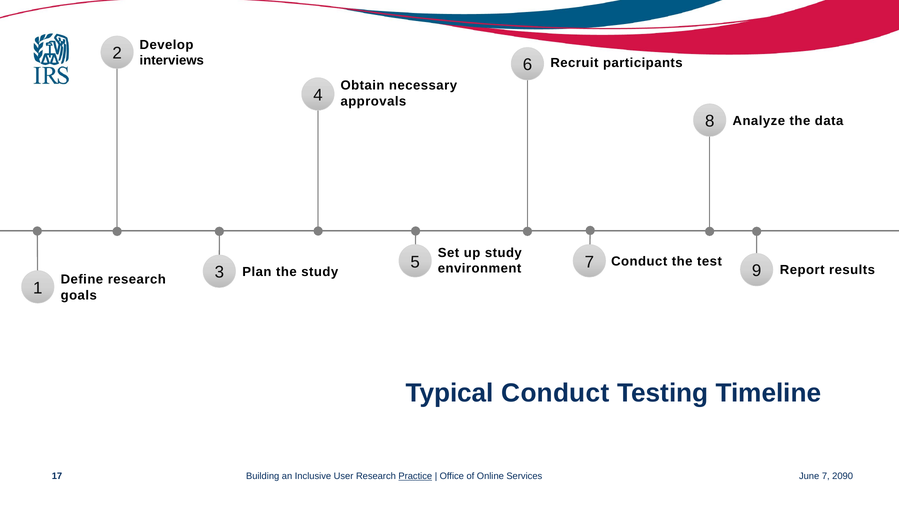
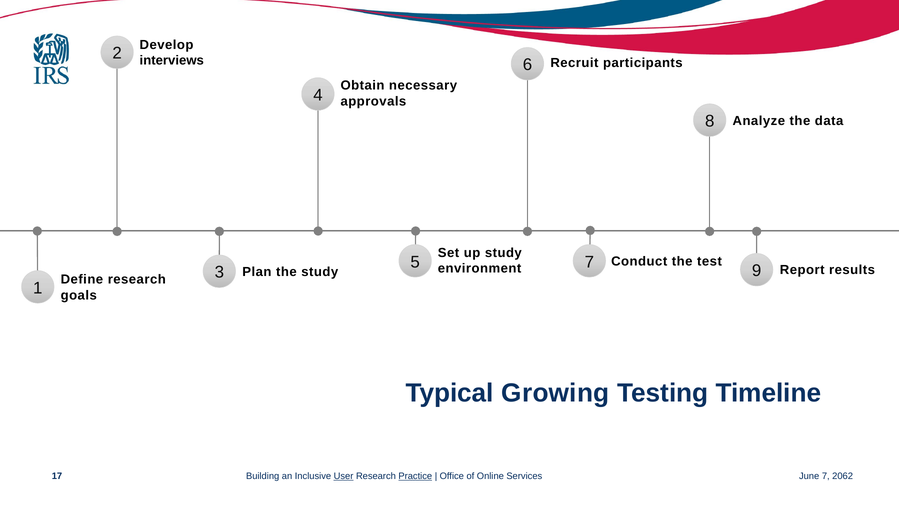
Typical Conduct: Conduct -> Growing (555, 393)
User underline: none -> present (344, 476)
2090: 2090 -> 2062 (843, 476)
